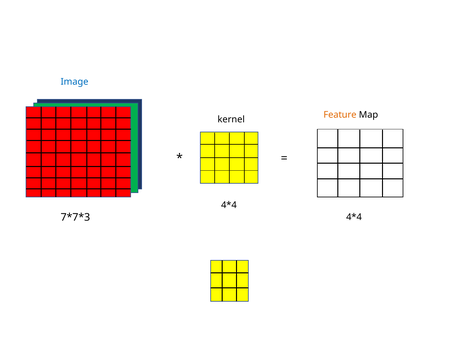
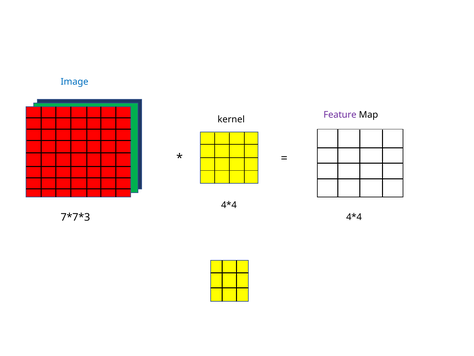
Feature colour: orange -> purple (340, 115)
